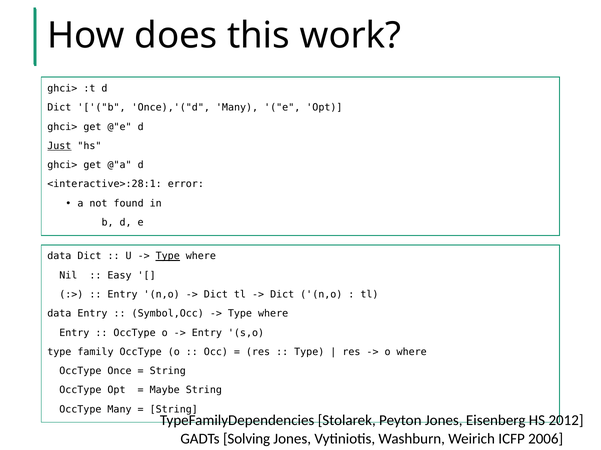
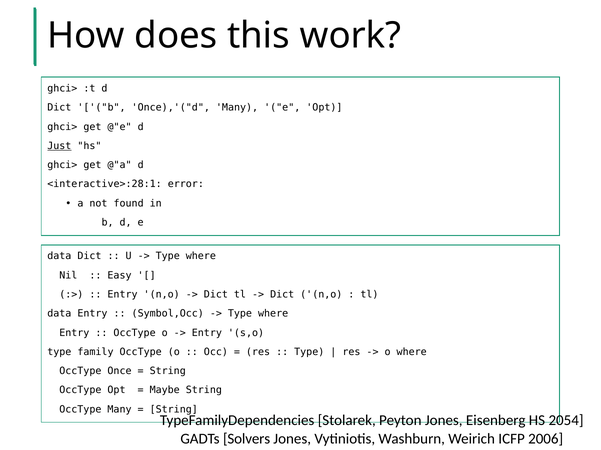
Type underline: present -> none (168, 257)
2012: 2012 -> 2054 (566, 421)
Solving: Solving -> Solvers (247, 439)
